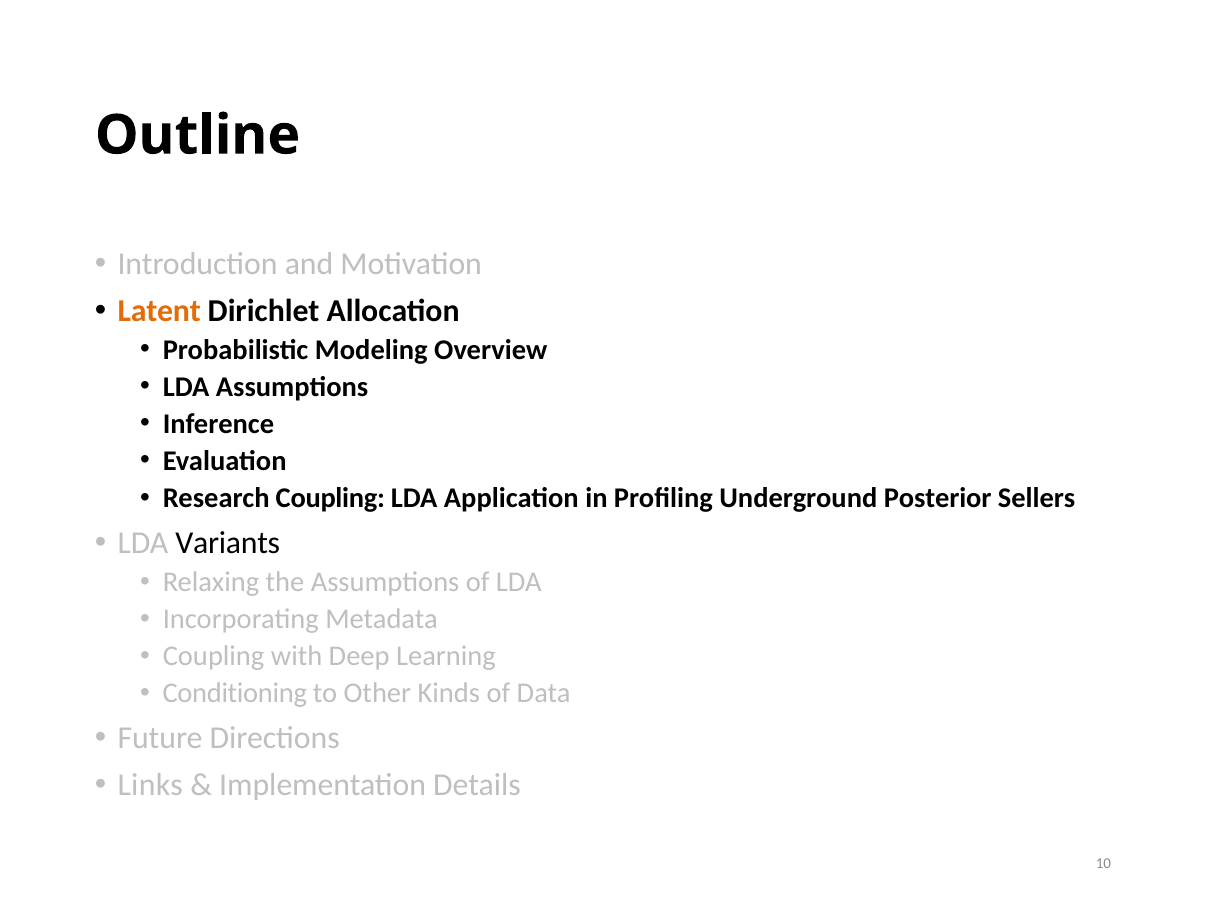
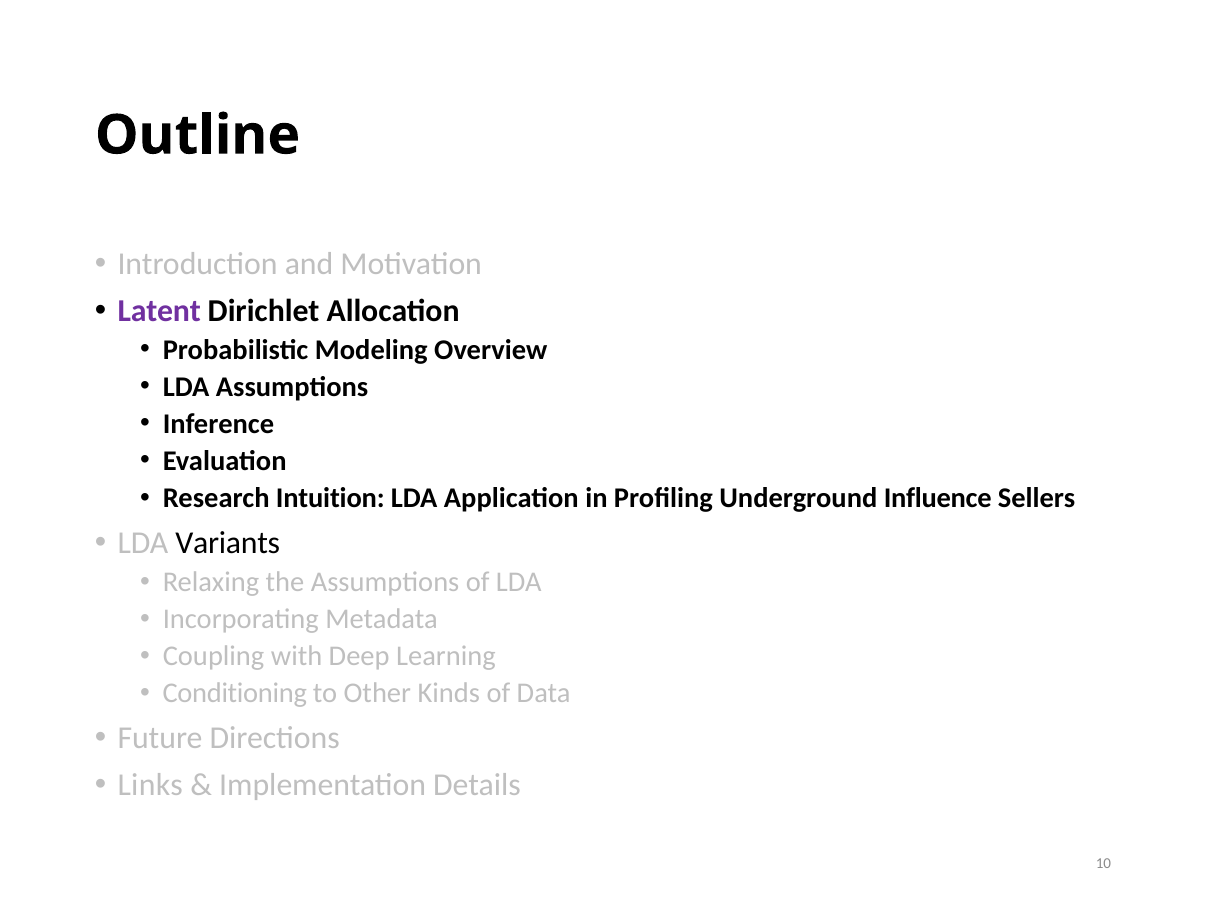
Latent colour: orange -> purple (159, 311)
Research Coupling: Coupling -> Intuition (330, 498)
Posterior: Posterior -> Influence (938, 498)
